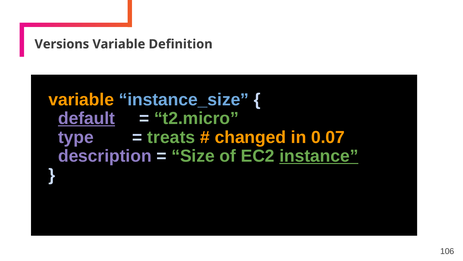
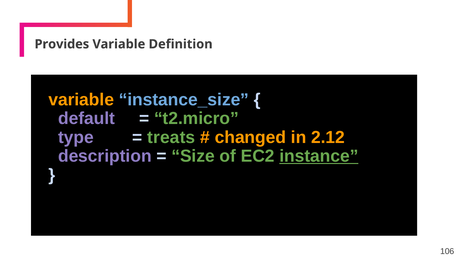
Versions: Versions -> Provides (62, 44)
default underline: present -> none (87, 118)
0.07: 0.07 -> 2.12 (328, 137)
